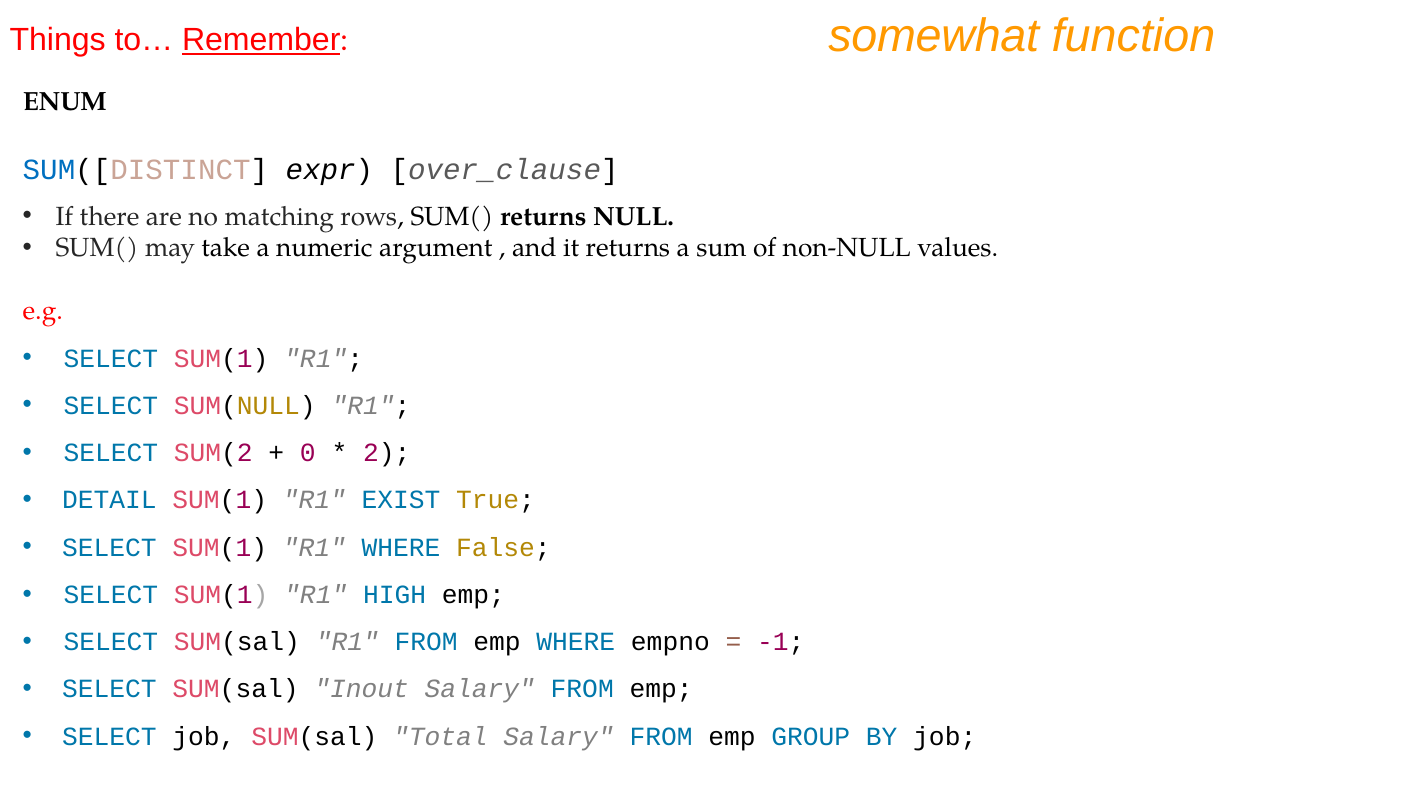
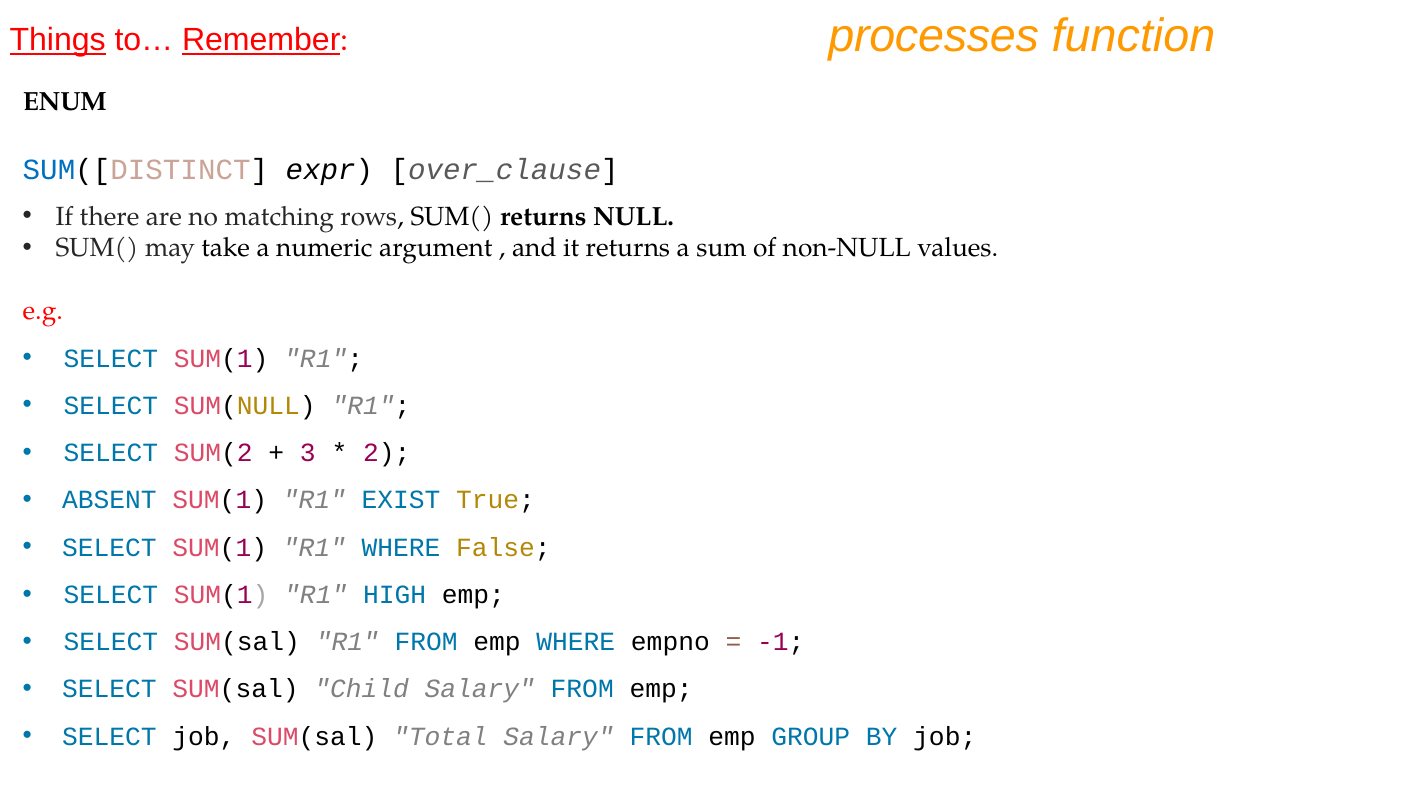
Things underline: none -> present (58, 40)
somewhat: somewhat -> processes (934, 36)
0: 0 -> 3 (308, 453)
DETAIL: DETAIL -> ABSENT (109, 500)
Inout: Inout -> Child (362, 689)
